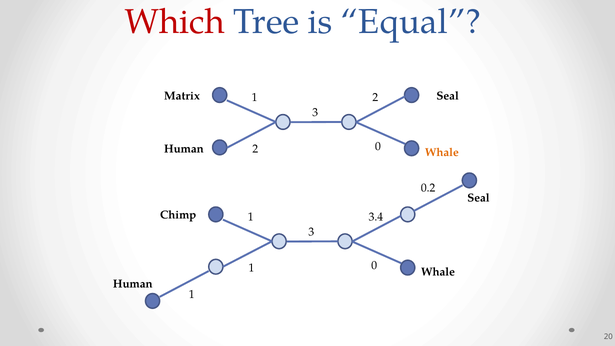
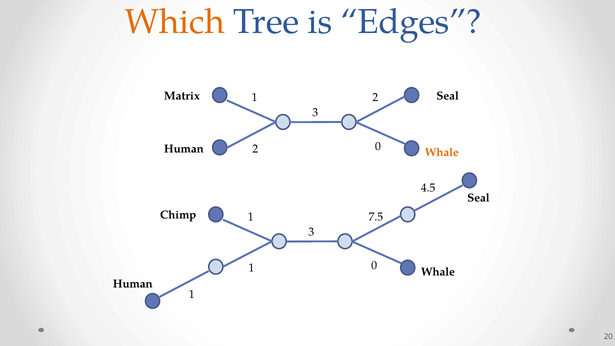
Which colour: red -> orange (175, 22)
Equal: Equal -> Edges (411, 22)
0.2: 0.2 -> 4.5 (428, 188)
3.4: 3.4 -> 7.5 (376, 217)
